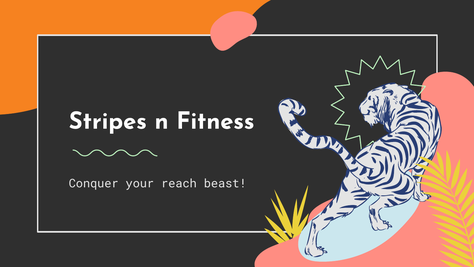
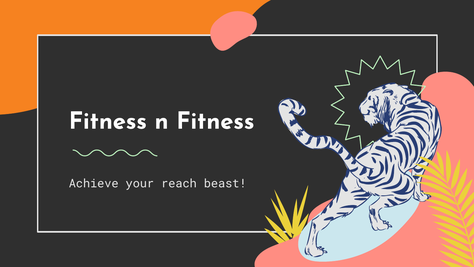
Stripes: Stripes -> Fitness (108, 121)
Conquer: Conquer -> Achieve (94, 183)
